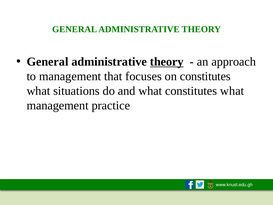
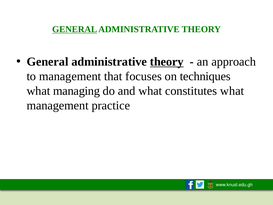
GENERAL underline: none -> present (75, 29)
on constitutes: constitutes -> techniques (205, 76)
situations: situations -> managing (77, 91)
